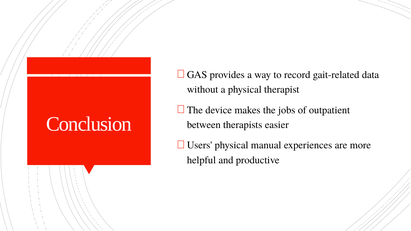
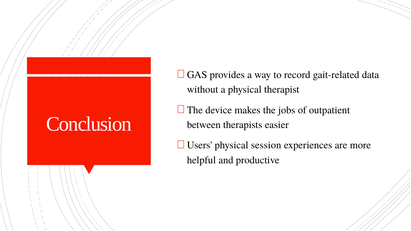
manual: manual -> session (266, 145)
